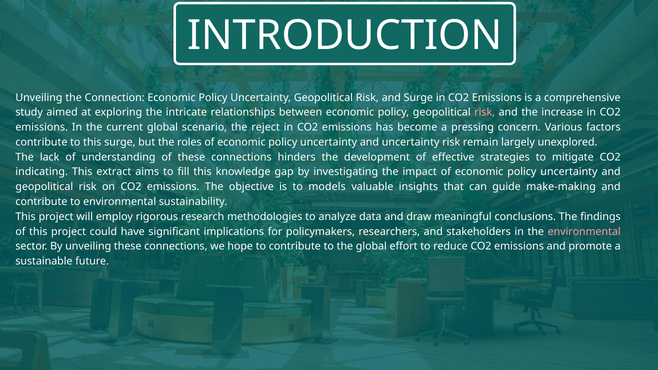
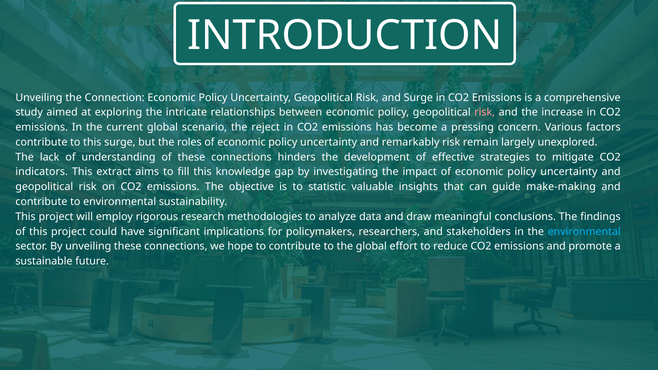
and uncertainty: uncertainty -> remarkably (411, 142)
indicating: indicating -> indicators (42, 172)
models: models -> statistic (327, 187)
environmental colour: pink -> light blue (584, 232)
